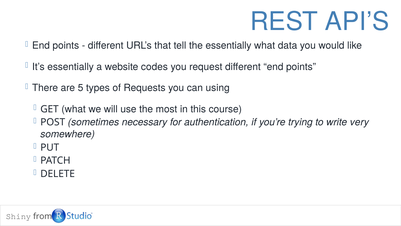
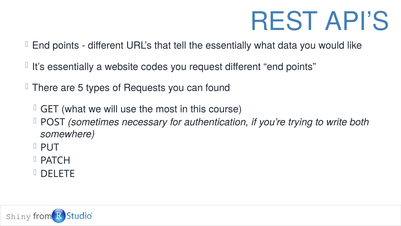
using: using -> found (218, 88)
very: very -> both (359, 122)
